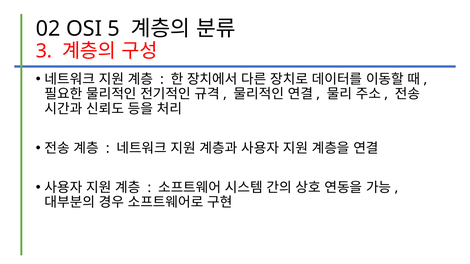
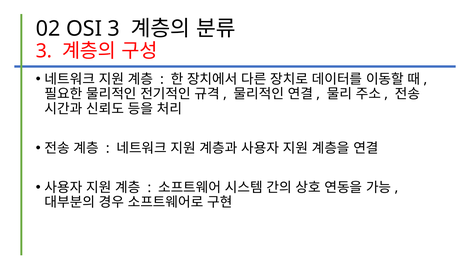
OSI 5: 5 -> 3 (114, 29)
